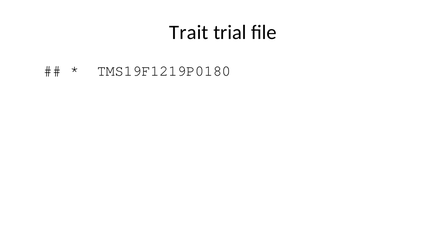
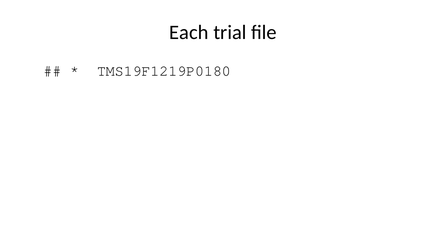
Trait: Trait -> Each (189, 32)
